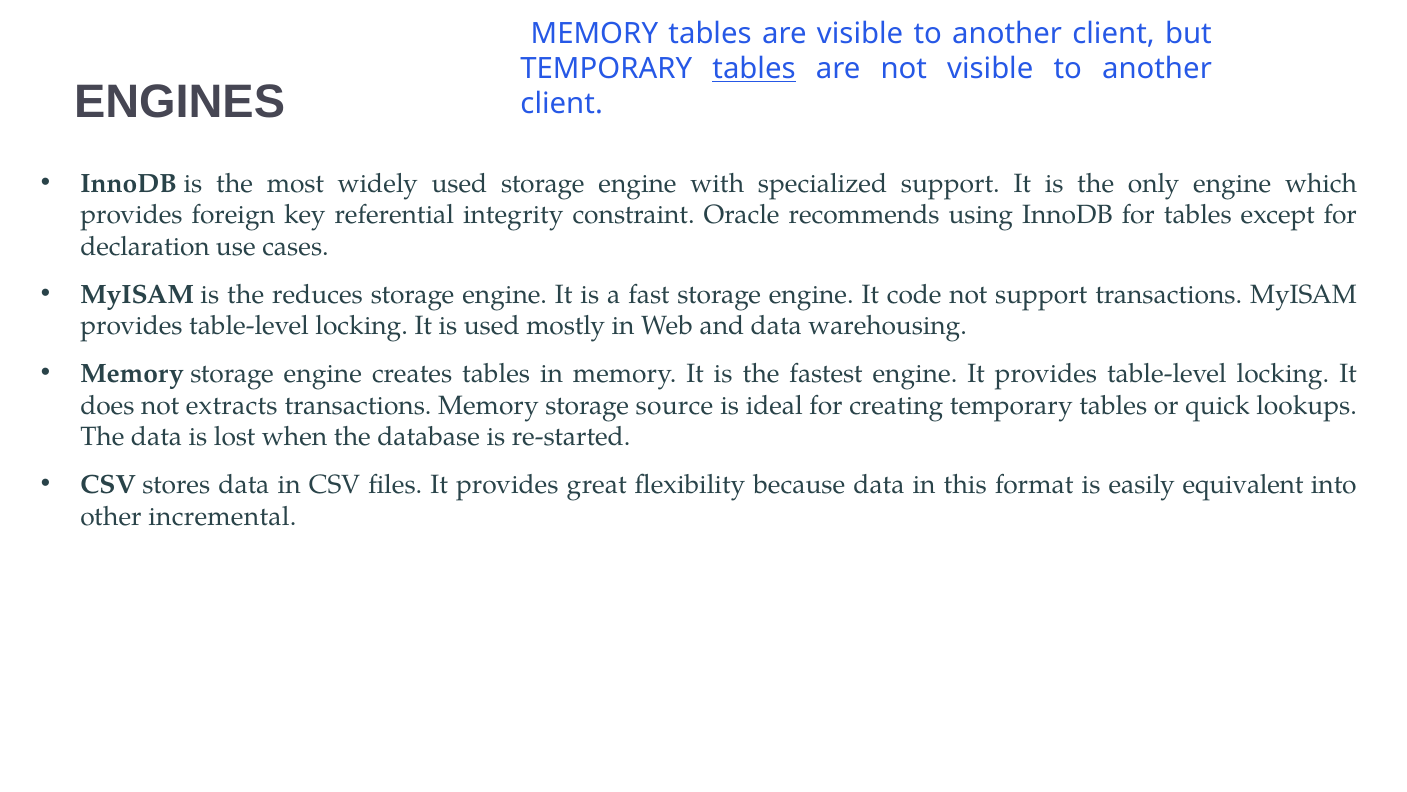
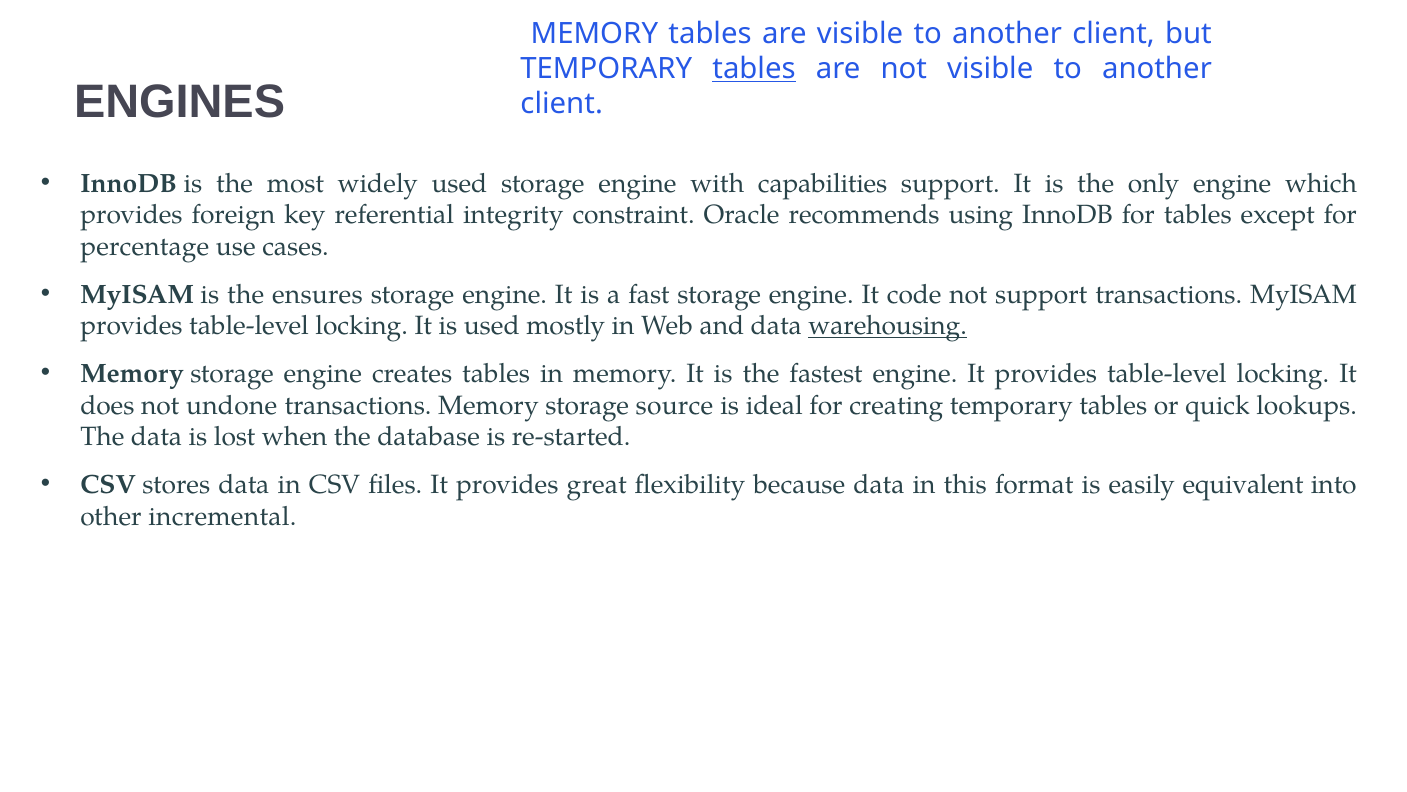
specialized: specialized -> capabilities (823, 183)
declaration: declaration -> percentage (145, 247)
reduces: reduces -> ensures (317, 294)
warehousing underline: none -> present (888, 326)
extracts: extracts -> undone (232, 405)
